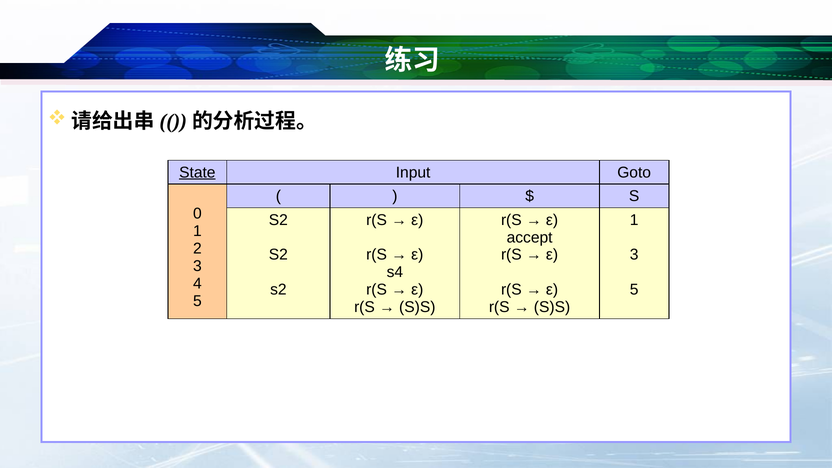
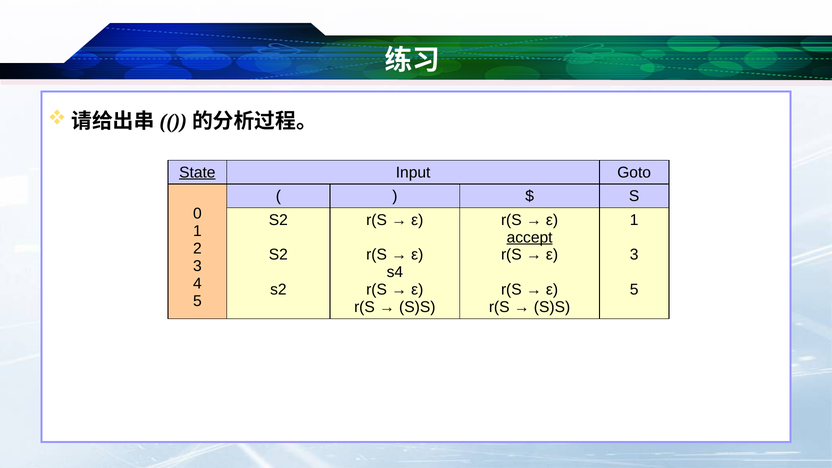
accept underline: none -> present (530, 237)
